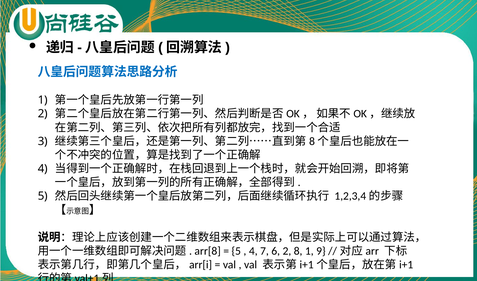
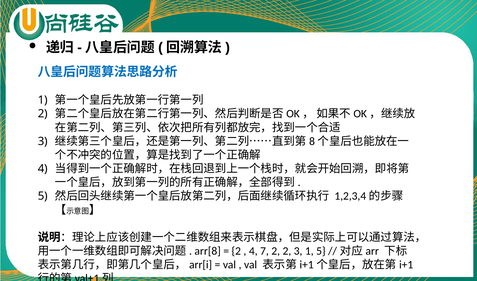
5: 5 -> 2 (236, 251)
7 6: 6 -> 2 (276, 251)
2 8: 8 -> 3 (298, 251)
1 9: 9 -> 5 (321, 251)
